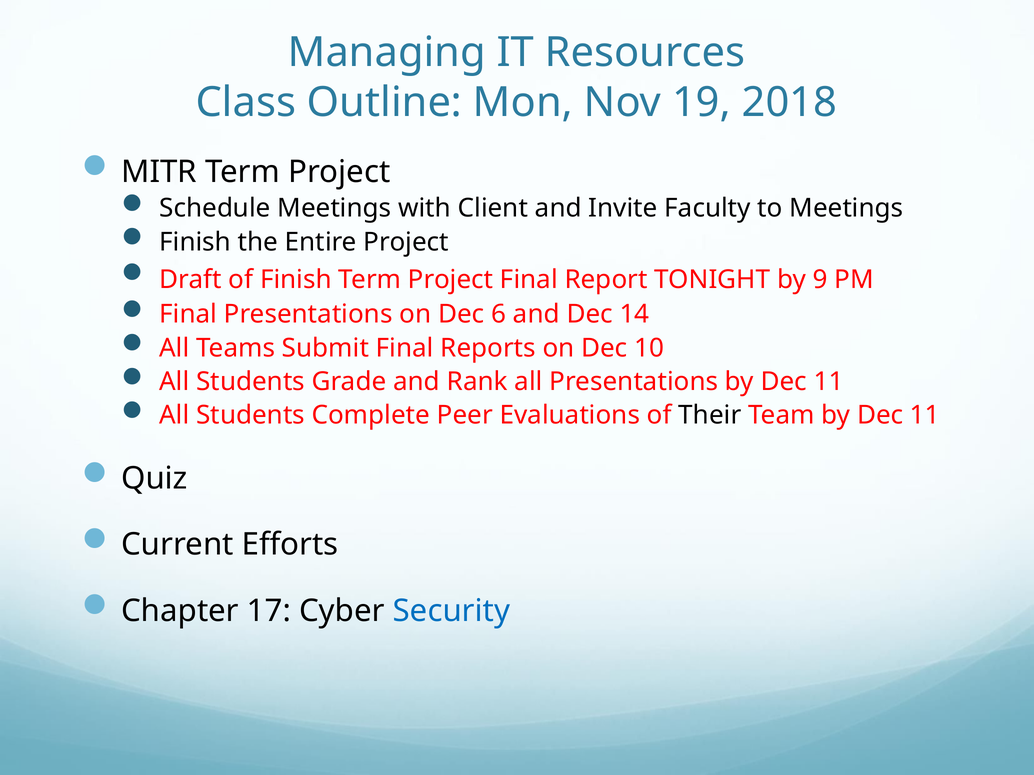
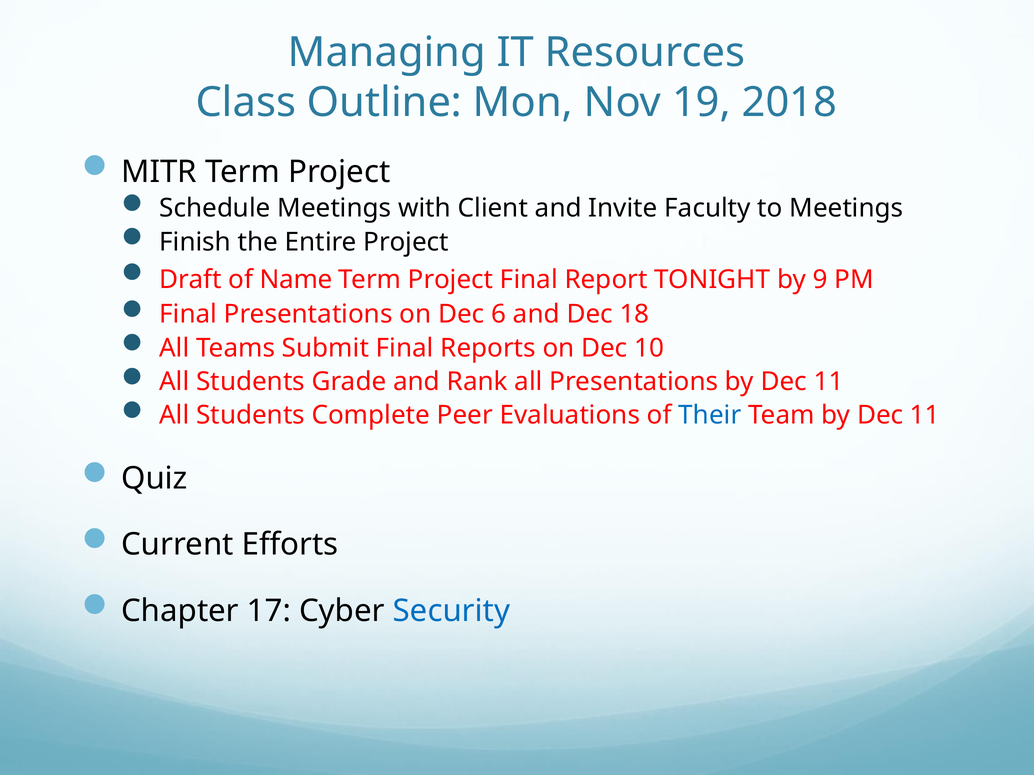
of Finish: Finish -> Name (296, 280)
14: 14 -> 18 (635, 314)
Their colour: black -> blue (710, 416)
